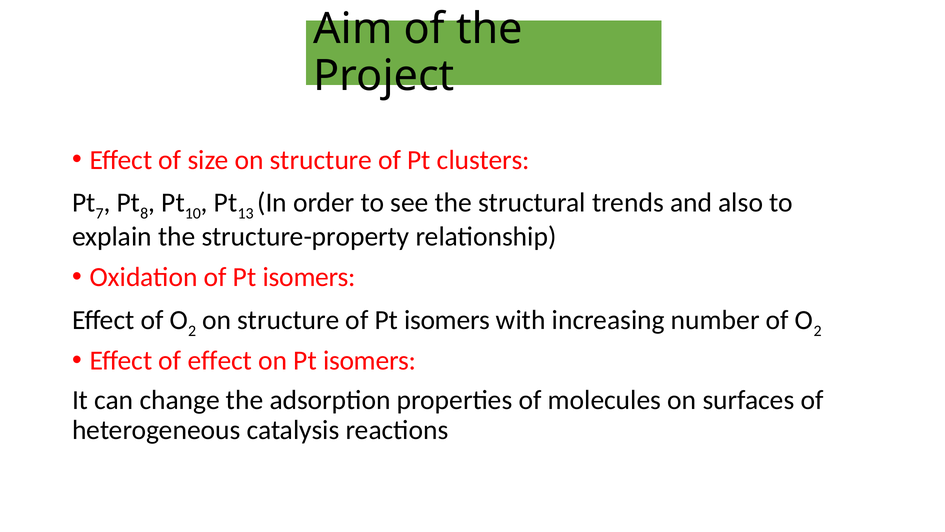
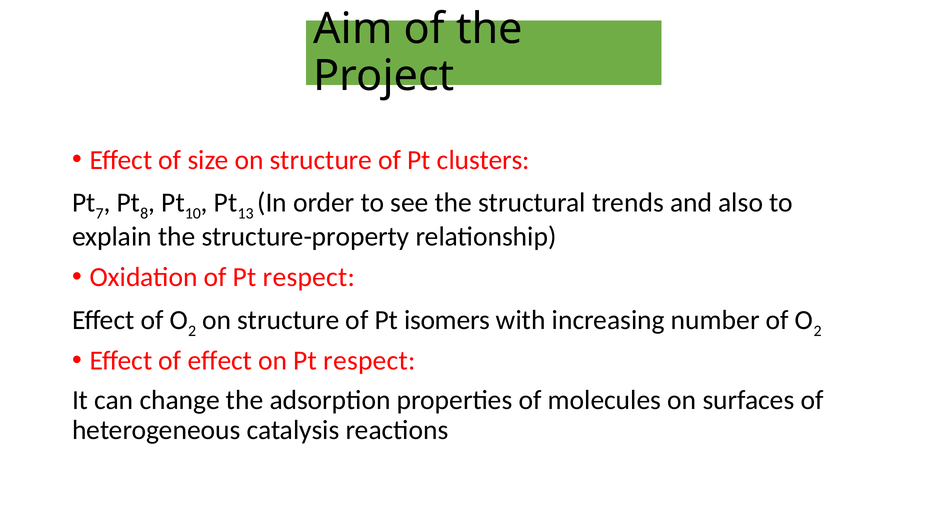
Oxidation of Pt isomers: isomers -> respect (309, 277)
on Pt isomers: isomers -> respect (369, 360)
